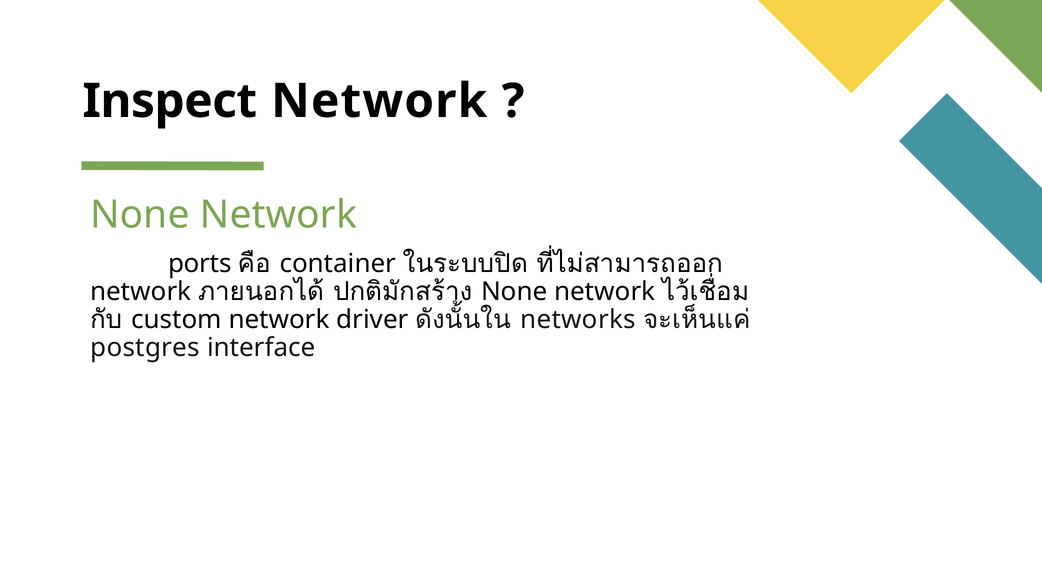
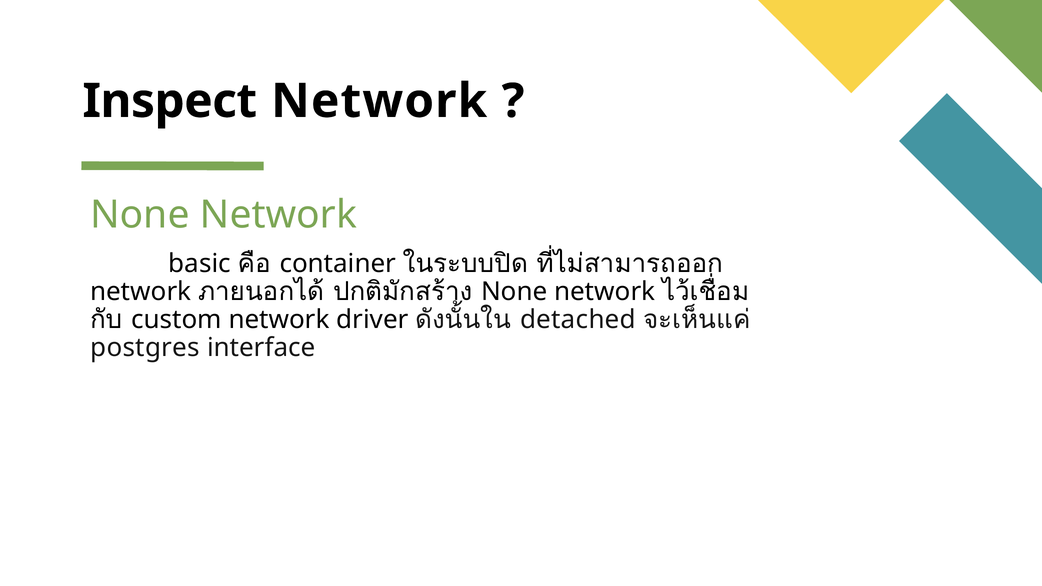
ports: ports -> basic (200, 264)
networks: networks -> detached (578, 320)
